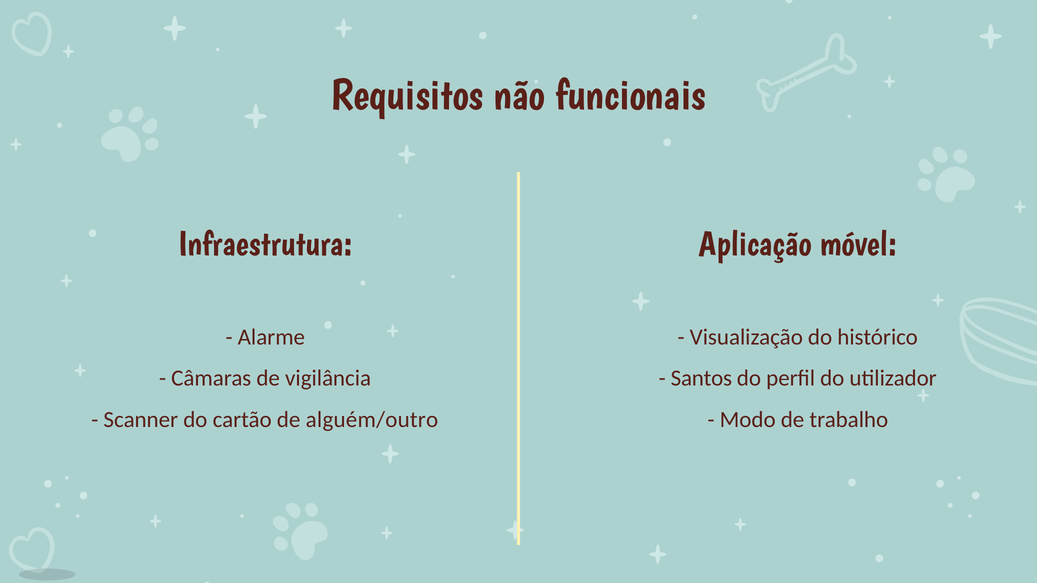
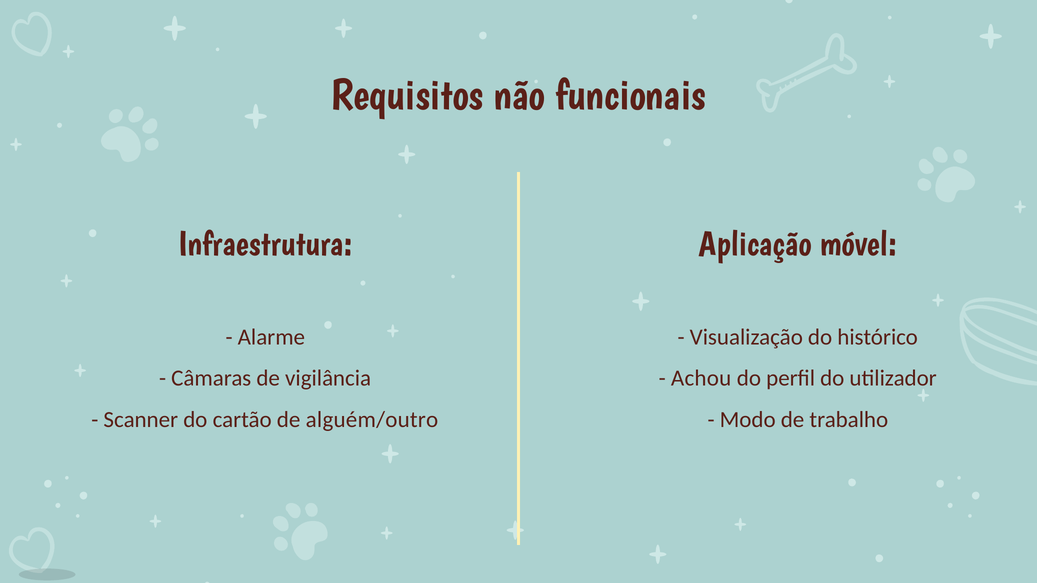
Santos: Santos -> Achou (701, 379)
